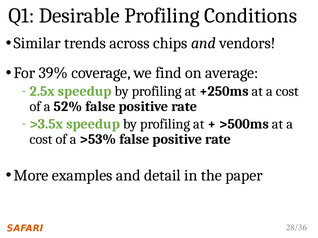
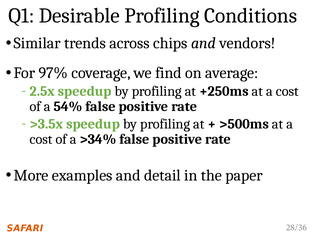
39%: 39% -> 97% (53, 73)
52%: 52% -> 54% (68, 107)
>53%: >53% -> >34% (98, 139)
